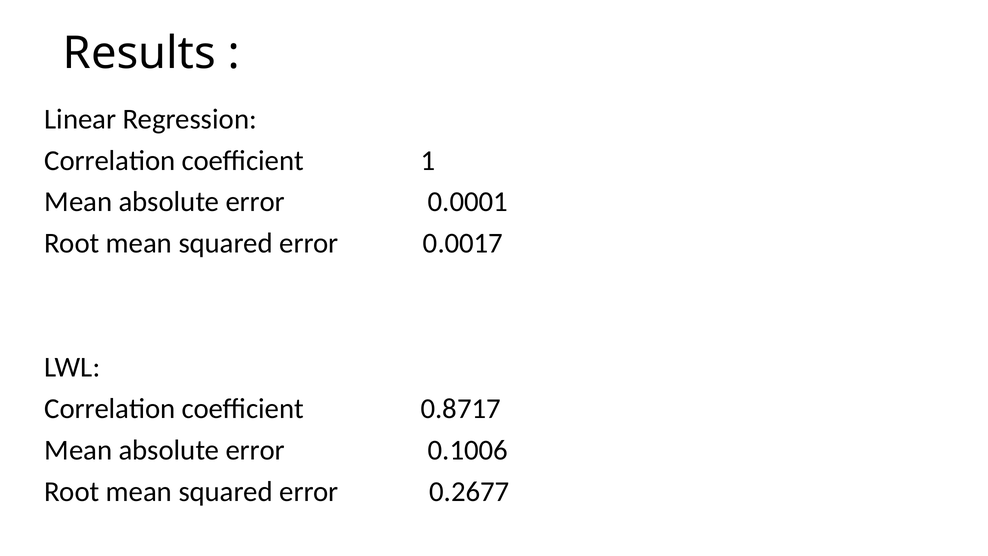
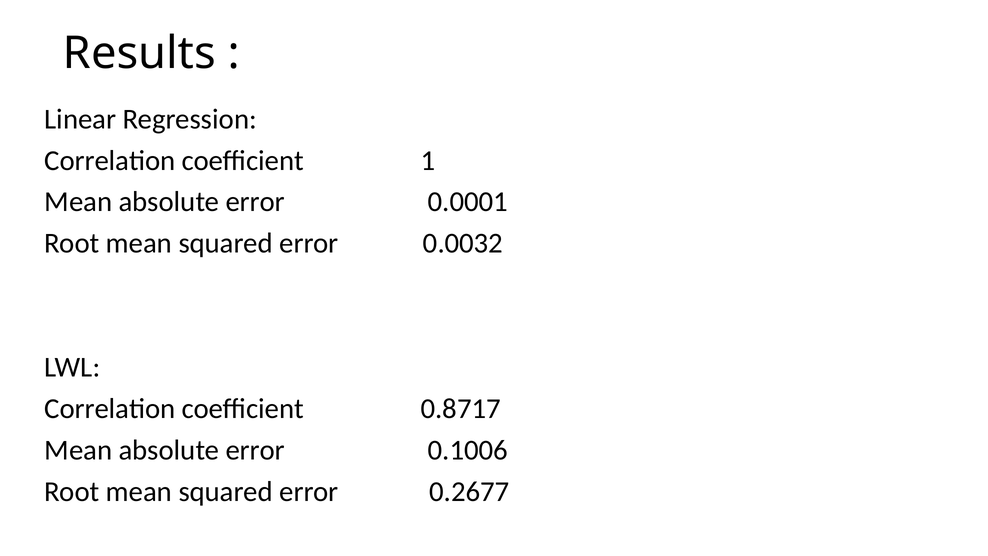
0.0017: 0.0017 -> 0.0032 (463, 243)
